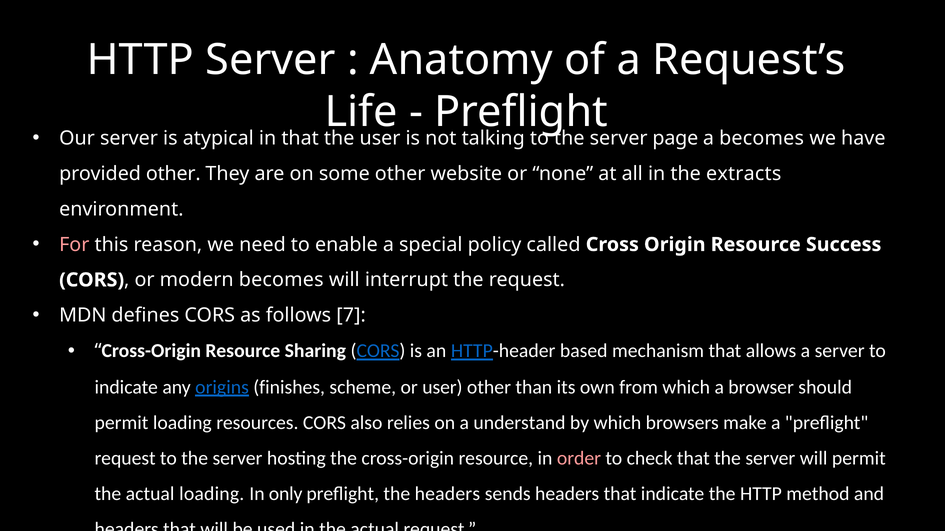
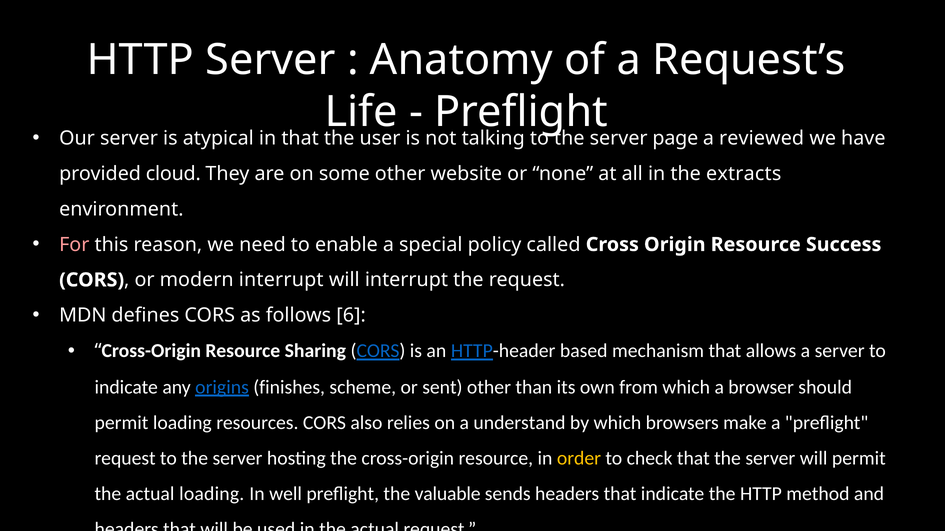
a becomes: becomes -> reviewed (762, 138)
provided other: other -> cloud (173, 174)
modern becomes: becomes -> interrupt (281, 280)
7: 7 -> 6 (351, 316)
or user: user -> sent (442, 388)
order colour: pink -> yellow (579, 459)
only: only -> well (286, 494)
the headers: headers -> valuable (448, 494)
